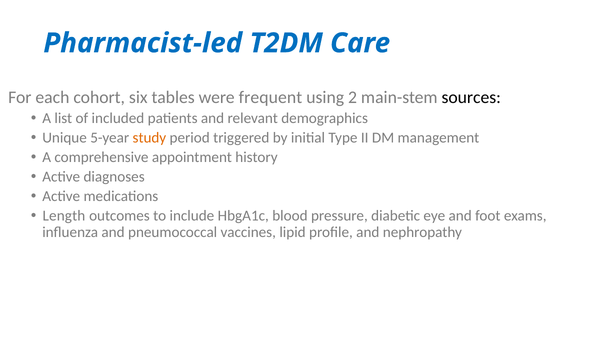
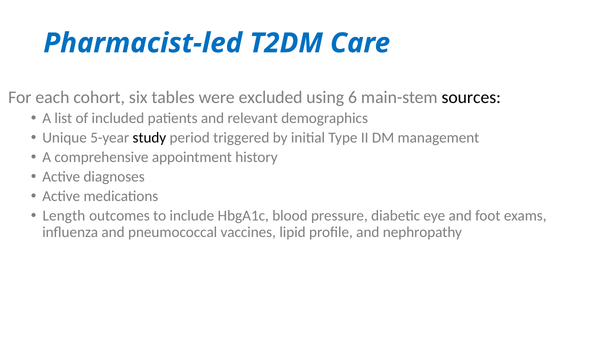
frequent: frequent -> excluded (271, 97)
2: 2 -> 6 (353, 97)
study colour: orange -> black (149, 138)
